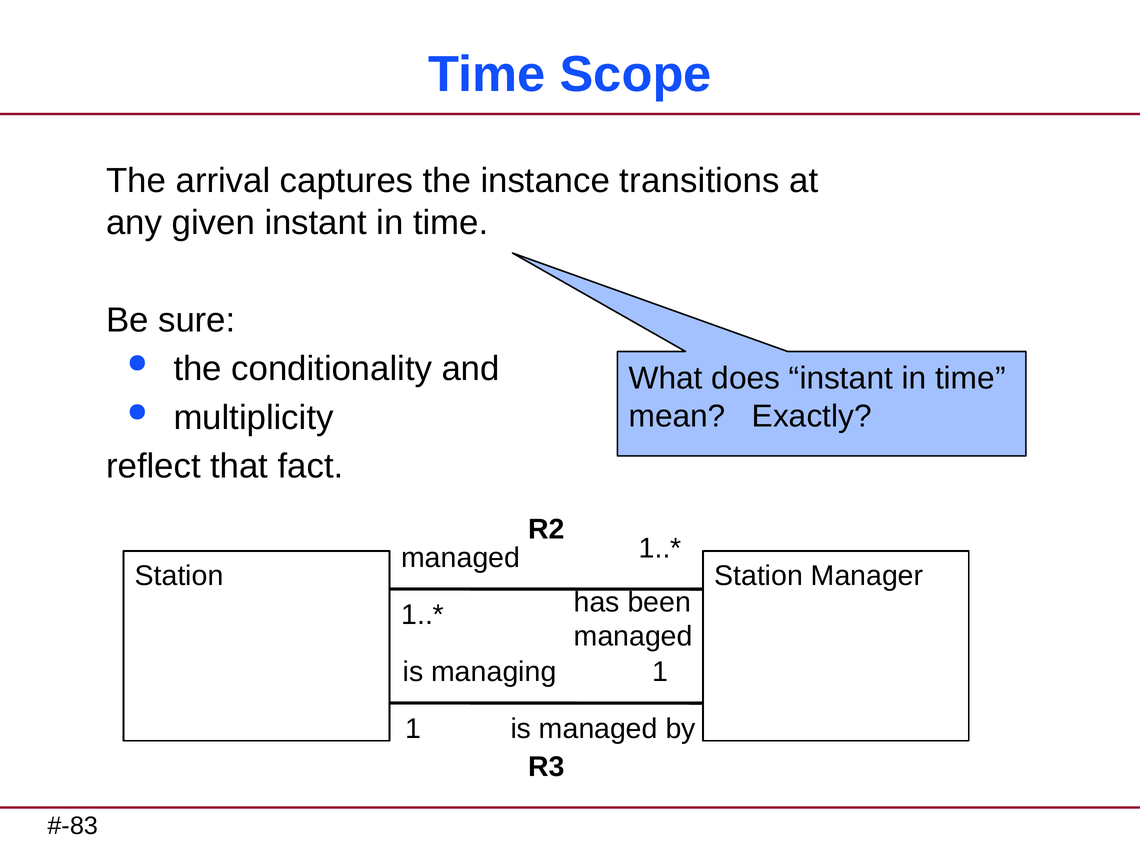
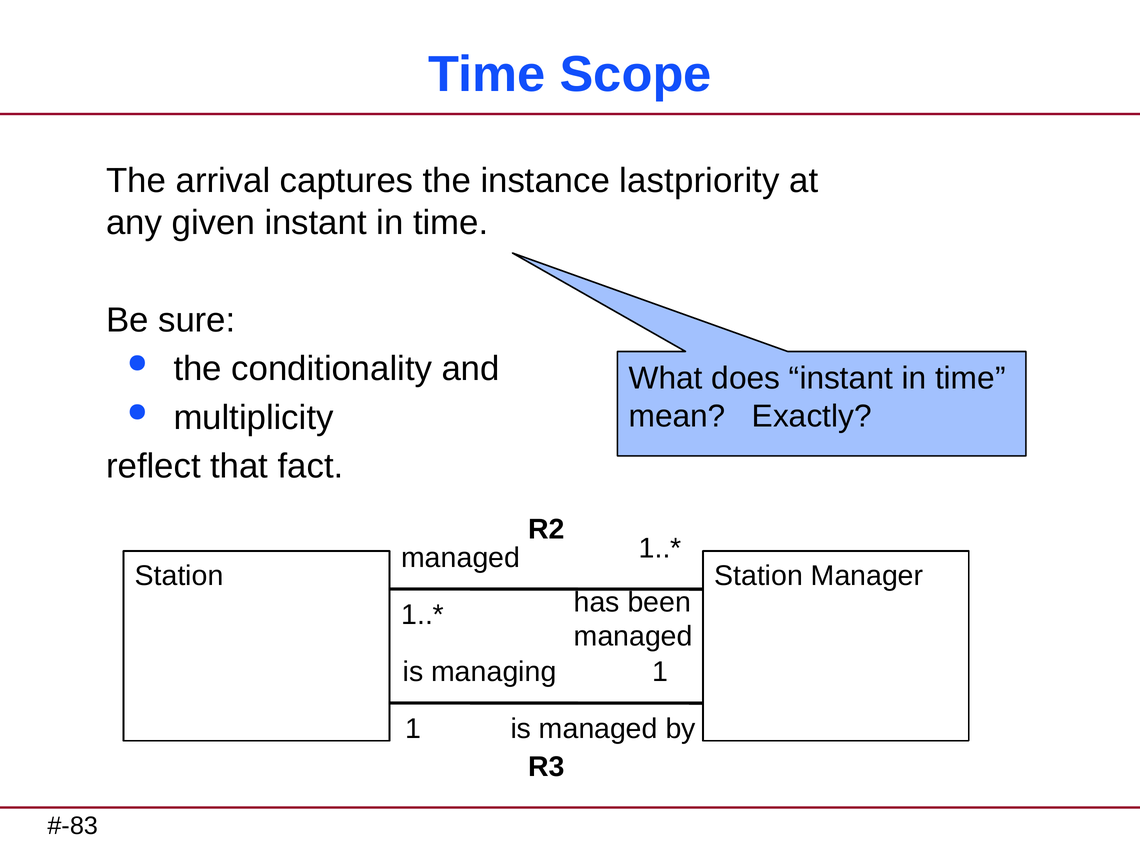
transitions: transitions -> lastpriority (700, 181)
